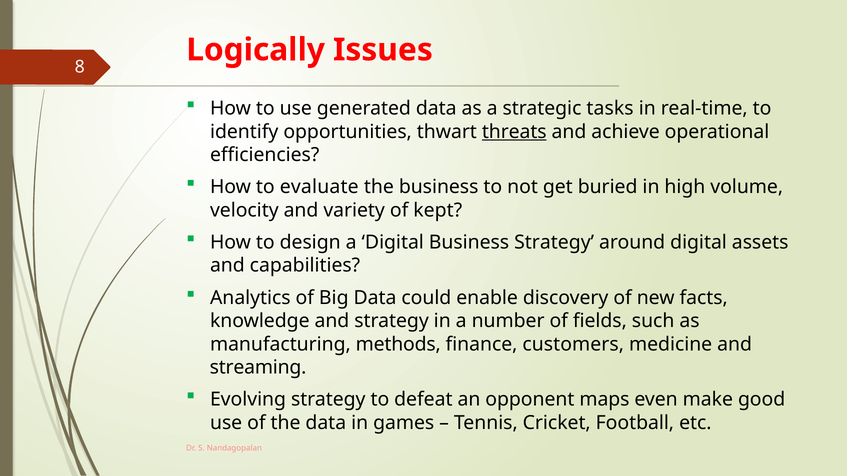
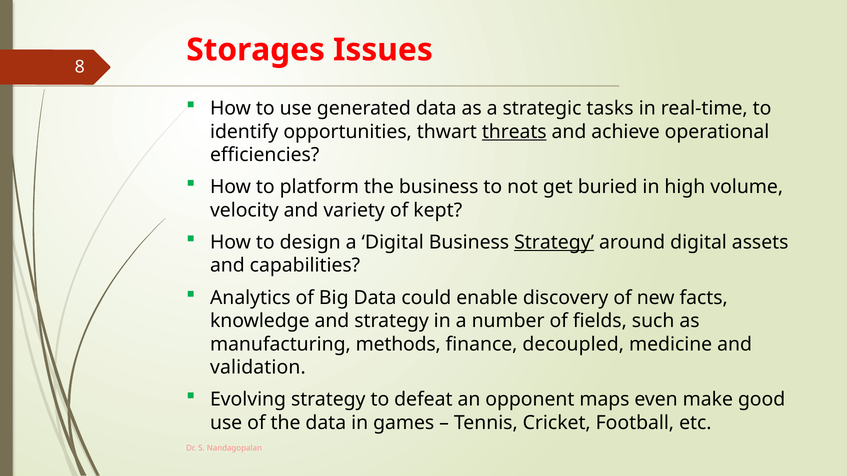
Logically: Logically -> Storages (256, 50)
evaluate: evaluate -> platform (319, 187)
Strategy underline: none -> present (554, 243)
customers: customers -> decoupled (573, 344)
streaming: streaming -> validation (258, 368)
